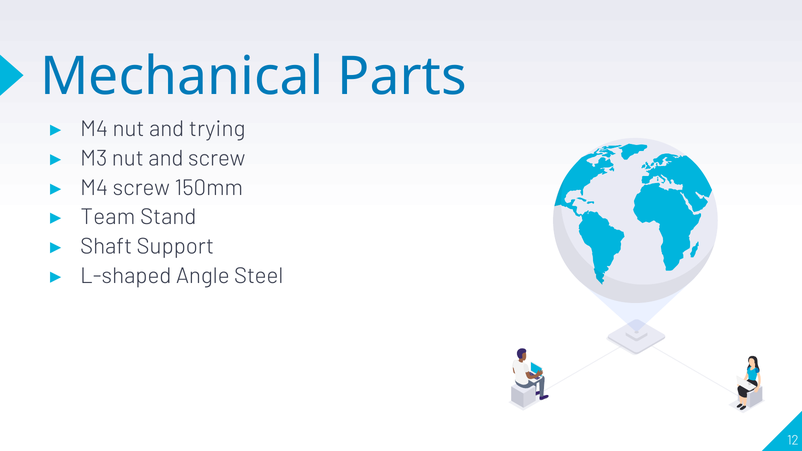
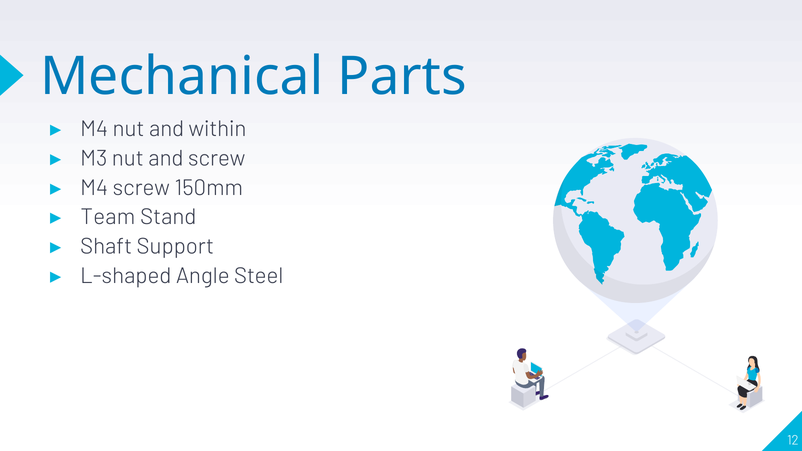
trying: trying -> within (217, 129)
